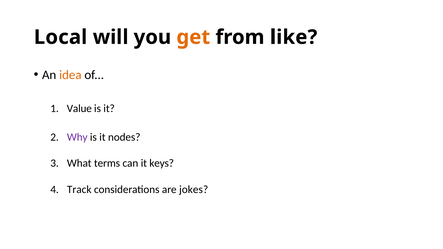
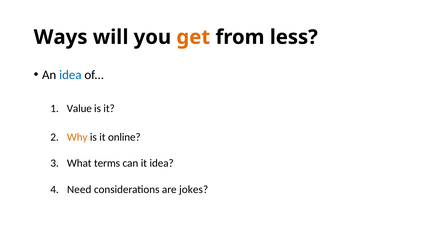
Local: Local -> Ways (61, 37)
like: like -> less (294, 37)
idea colour: orange -> blue (70, 75)
Why colour: purple -> orange (77, 137)
nodes: nodes -> online (124, 137)
it keys: keys -> idea (162, 163)
Track: Track -> Need (79, 190)
